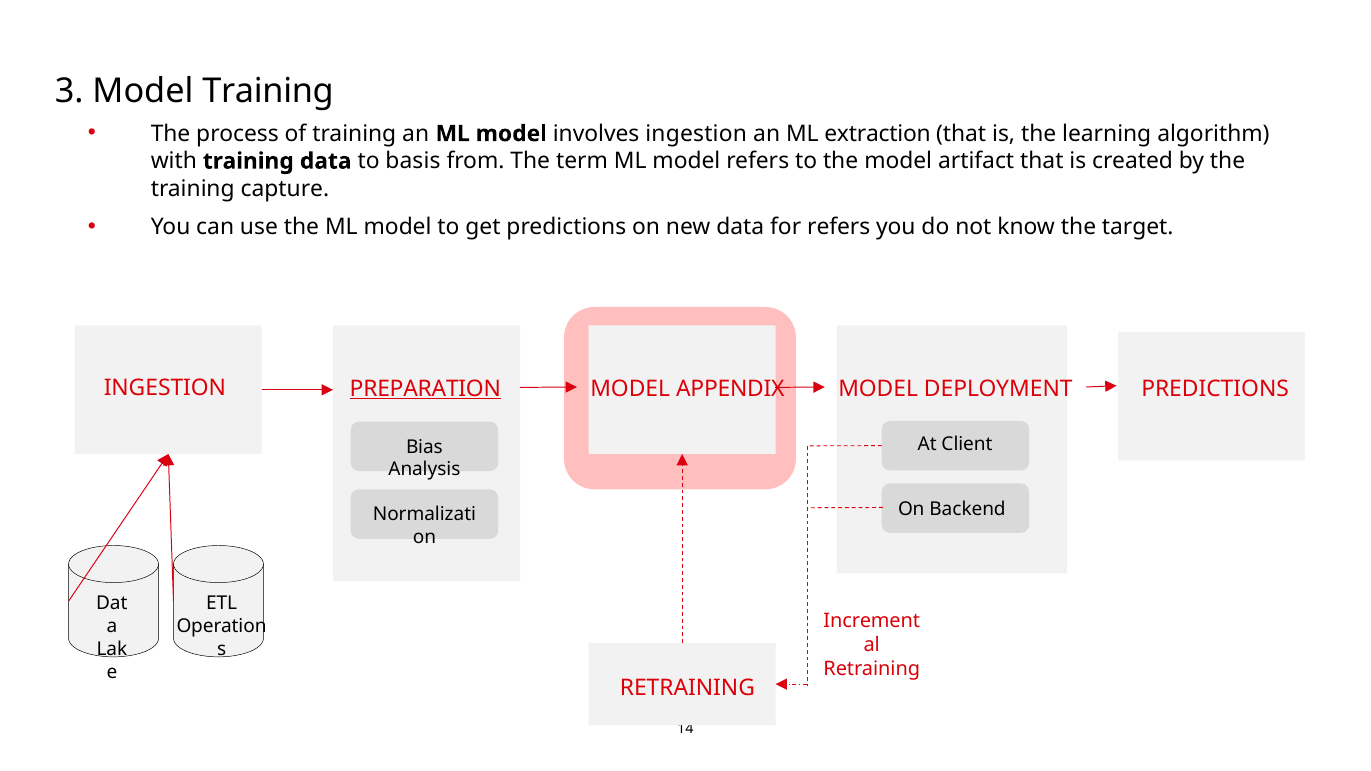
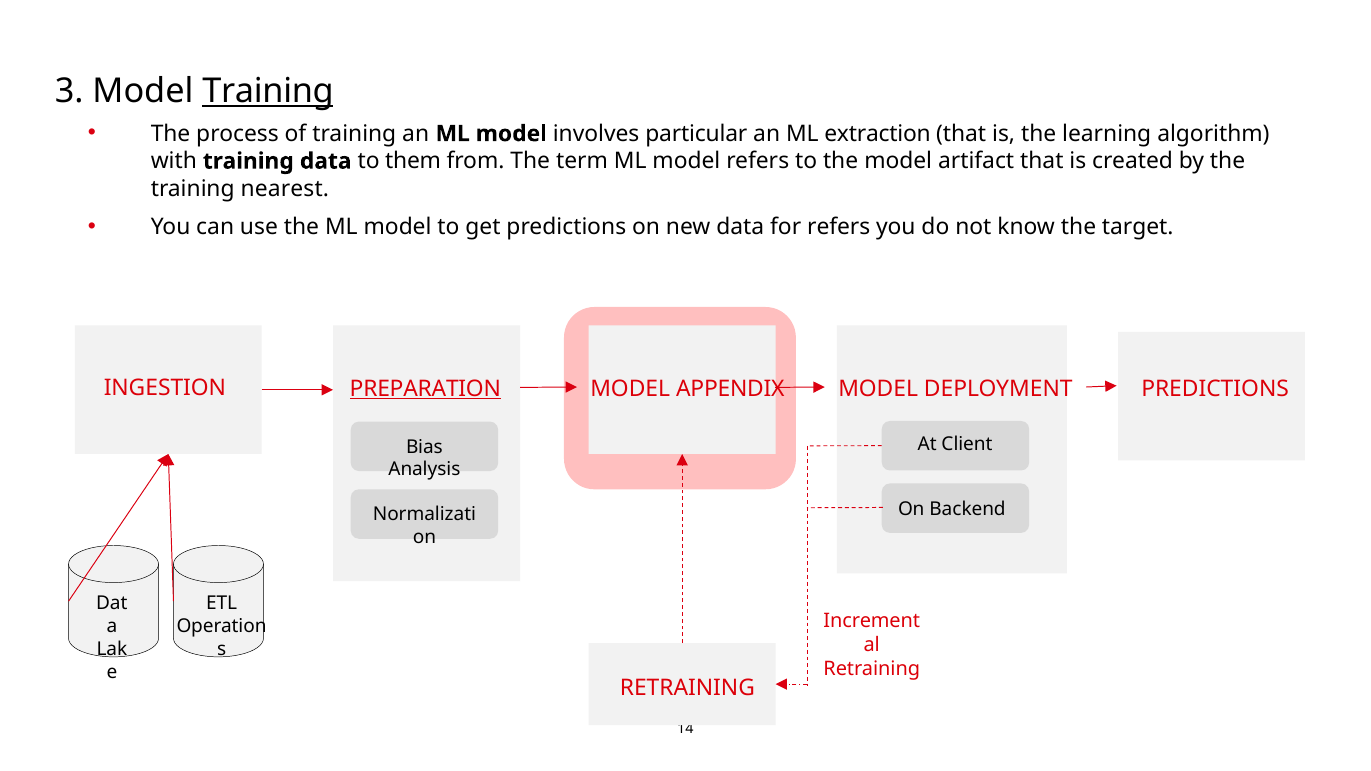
Training underline: none -> present (268, 91)
involves ingestion: ingestion -> particular (696, 134)
basis: basis -> them (413, 161)
capture: capture -> nearest (285, 189)
